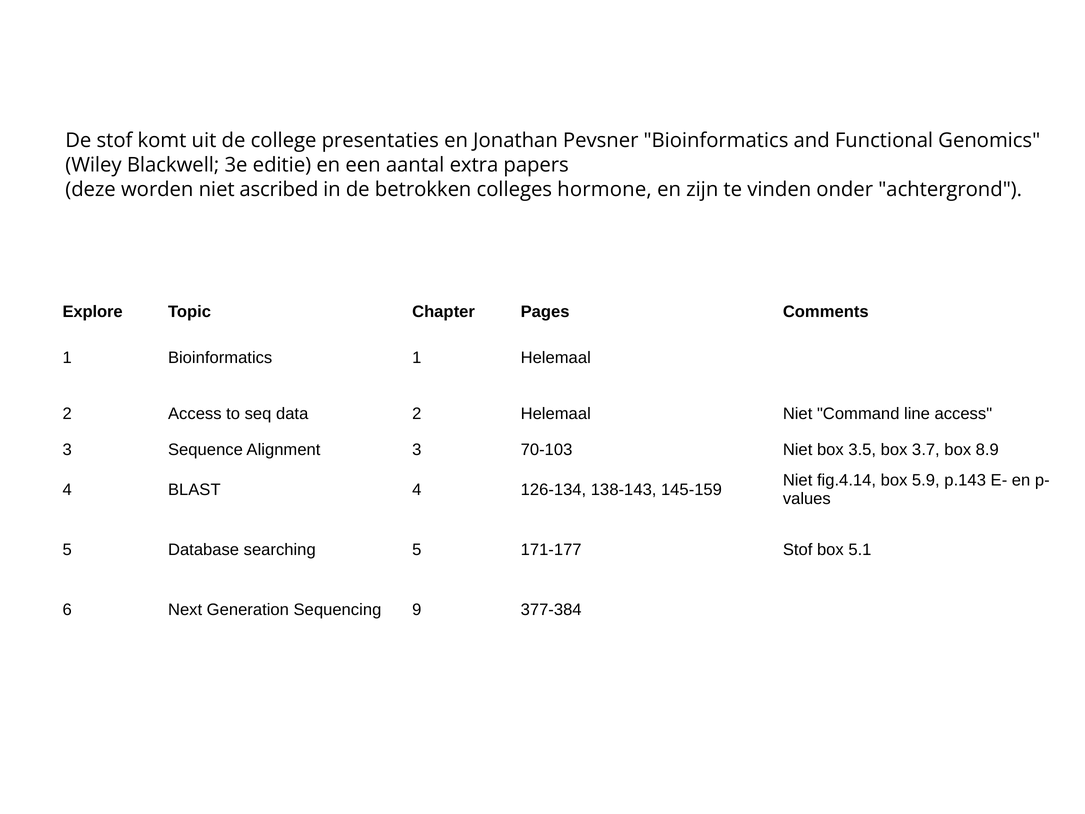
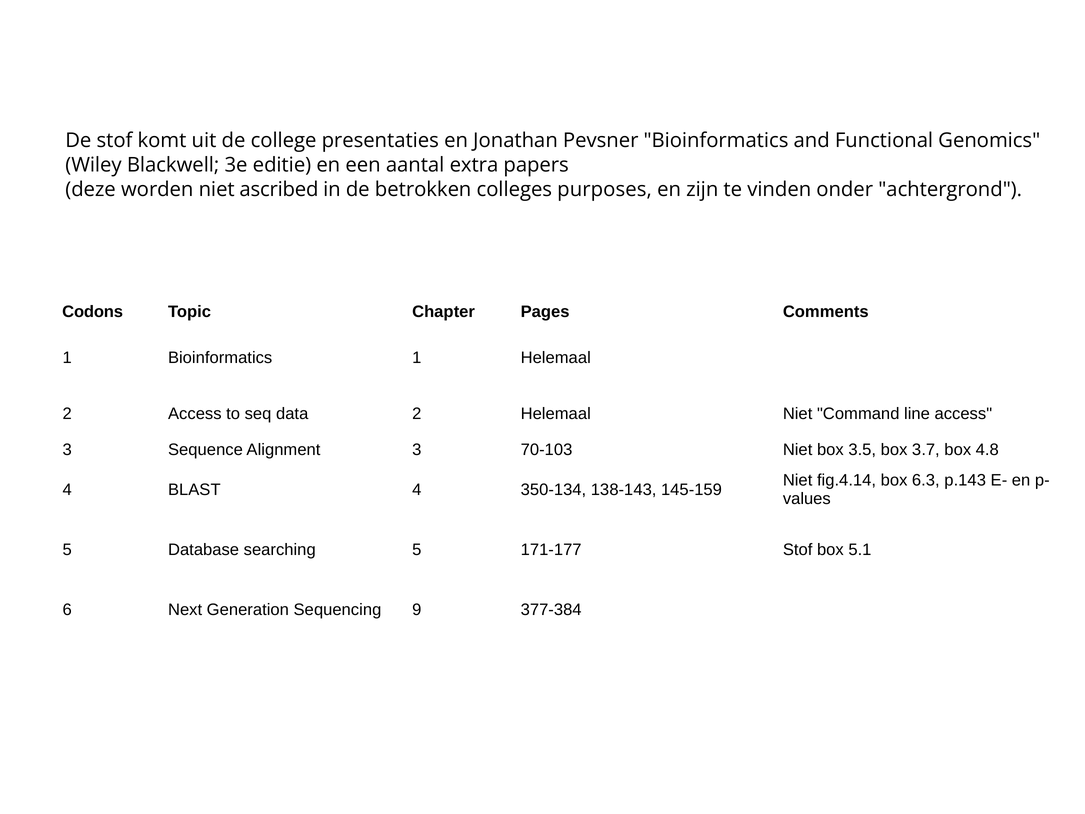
hormone: hormone -> purposes (605, 189)
Explore: Explore -> Codons (93, 312)
8.9: 8.9 -> 4.8 (987, 450)
5.9: 5.9 -> 6.3 (926, 480)
126-134: 126-134 -> 350-134 (553, 489)
